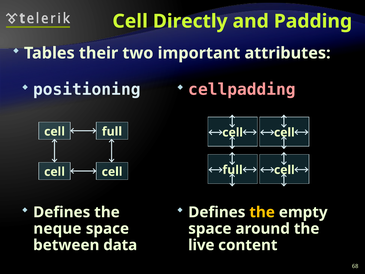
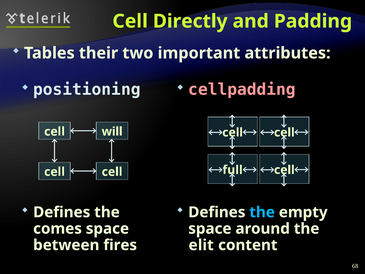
full: full -> will (112, 131)
the colour: yellow -> light blue (262, 212)
neque: neque -> comes (58, 228)
data: data -> fires (120, 245)
live: live -> elit (201, 245)
